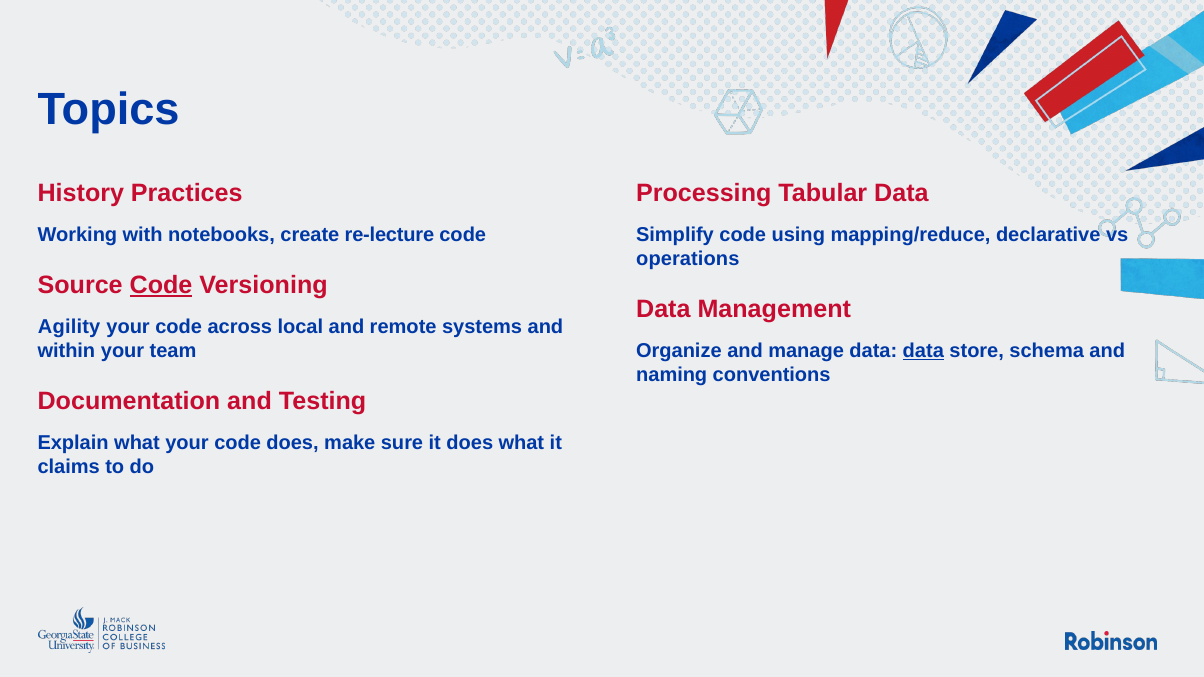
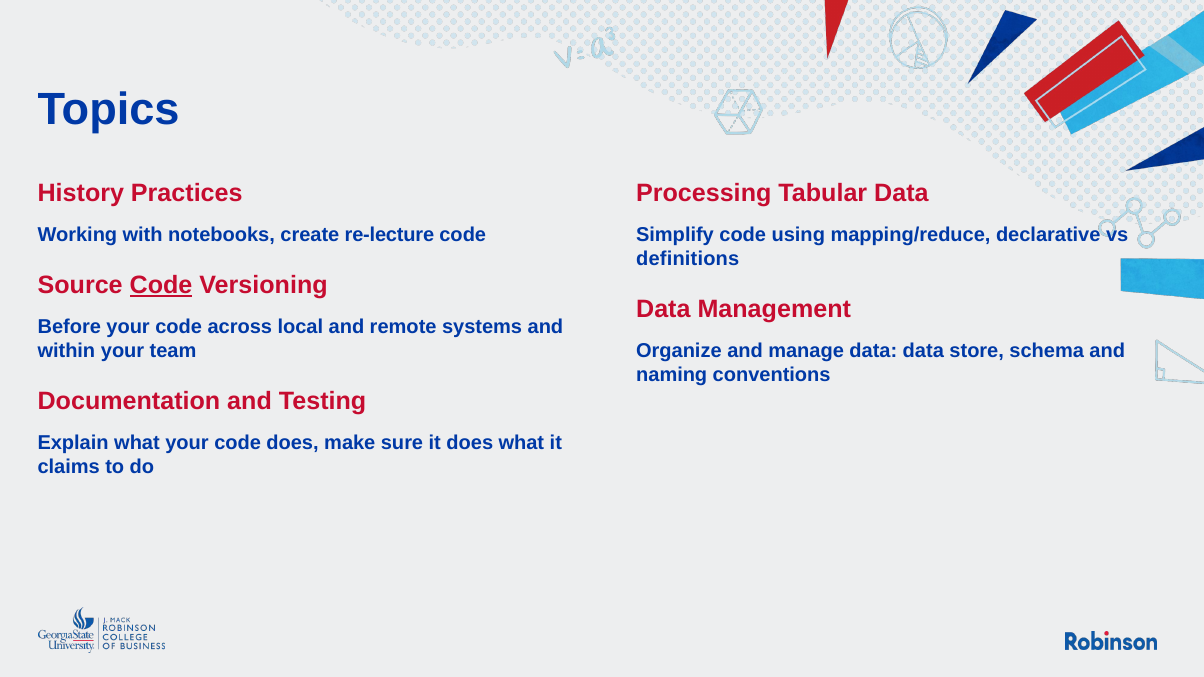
operations: operations -> definitions (688, 259)
Agility: Agility -> Before (69, 327)
data underline: present -> none (923, 351)
